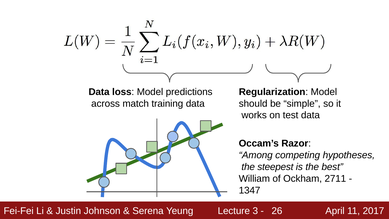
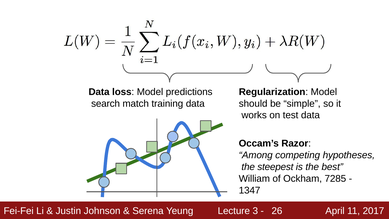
across: across -> search (106, 103)
2711: 2711 -> 7285 (335, 178)
